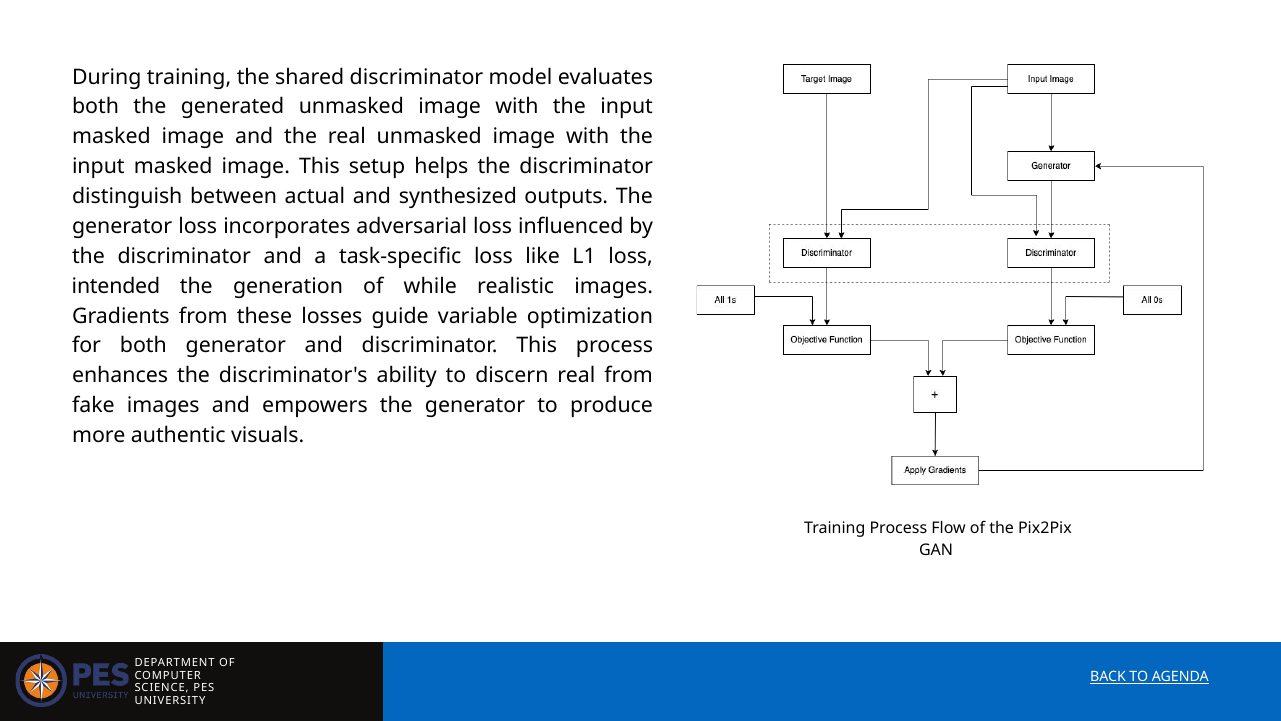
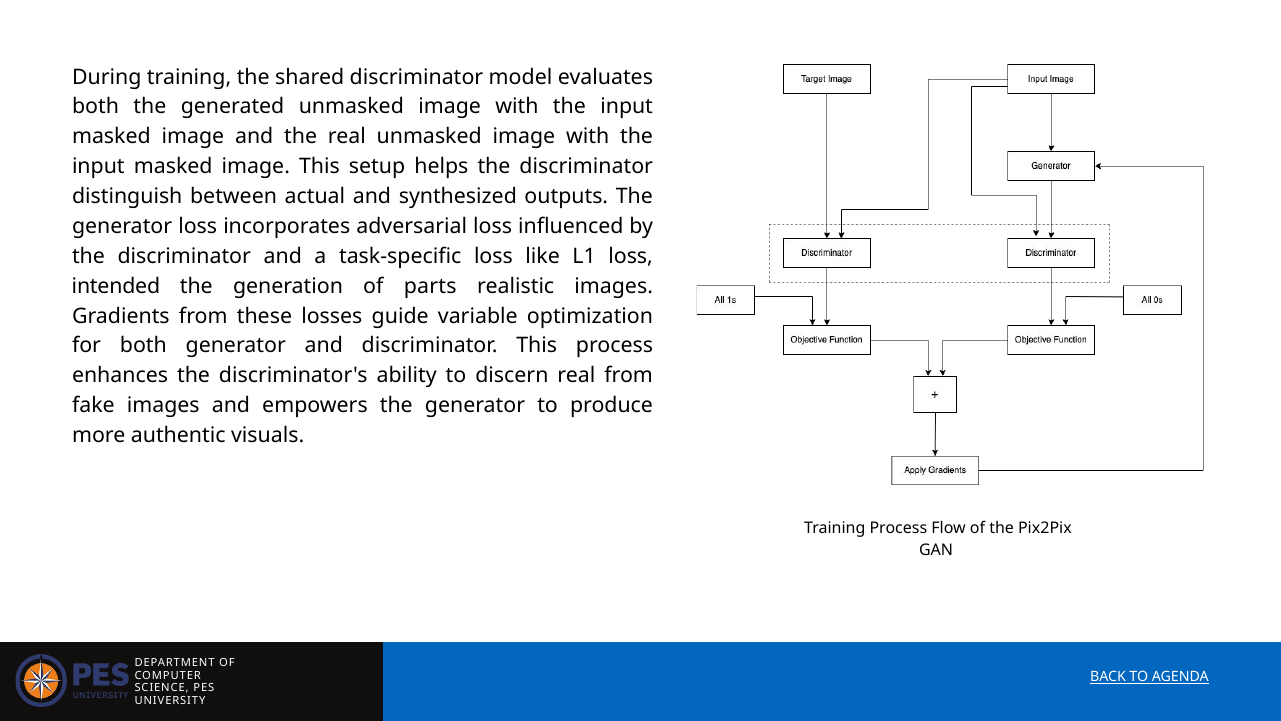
while: while -> parts (430, 286)
